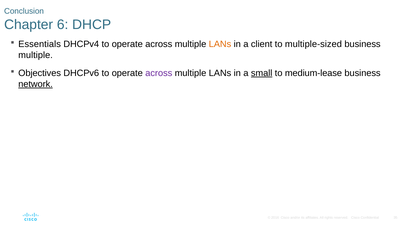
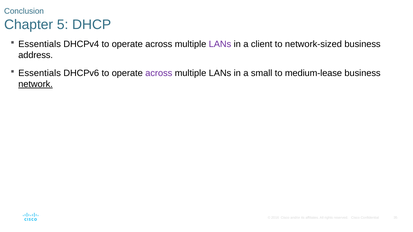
6: 6 -> 5 (63, 25)
LANs colour: orange -> purple (220, 44)
multiple-sized: multiple-sized -> network-sized (313, 44)
multiple: multiple -> address (36, 55)
Objectives: Objectives -> Essentials (40, 73)
small underline: present -> none (262, 73)
